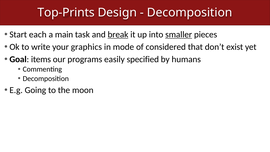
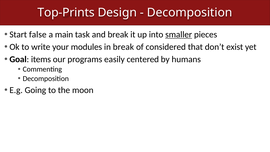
each: each -> false (38, 35)
break underline: present -> none (118, 35)
graphics: graphics -> modules (86, 47)
in mode: mode -> break (123, 47)
specified: specified -> centered (143, 59)
